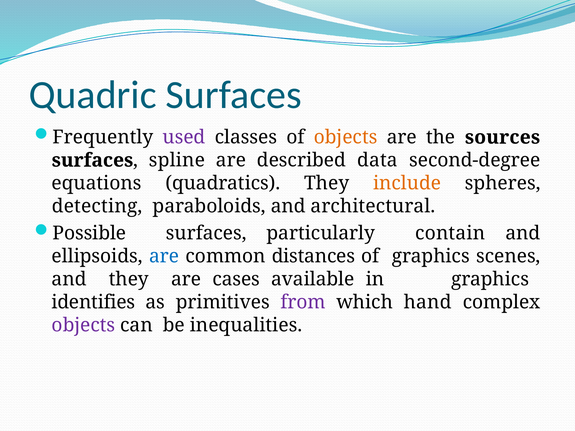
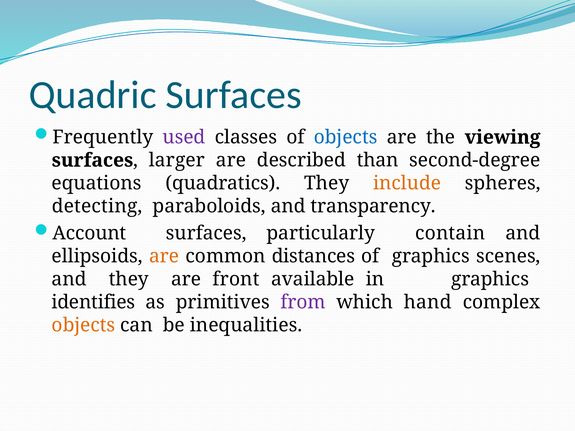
objects colour: orange -> blue (346, 137)
sources: sources -> viewing (503, 137)
spline: spline -> larger (177, 160)
data: data -> than (378, 160)
architectural: architectural -> transparency (373, 206)
Possible: Possible -> Account (89, 233)
are colour: blue -> orange (164, 256)
cases: cases -> front (236, 279)
objects colour: purple -> orange (83, 325)
